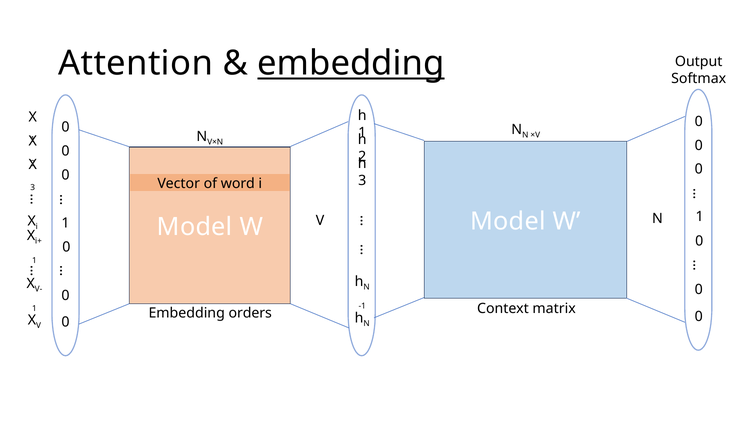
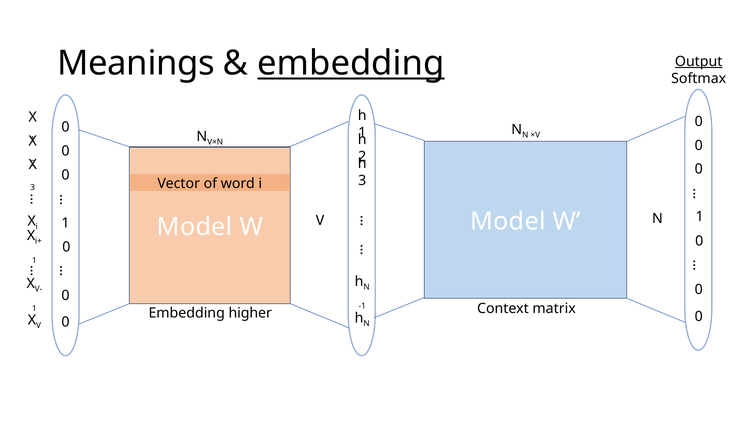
Attention: Attention -> Meanings (136, 64)
Output underline: none -> present (699, 62)
orders: orders -> higher (250, 313)
